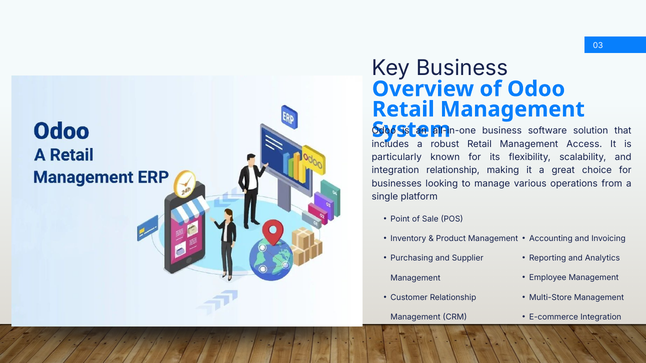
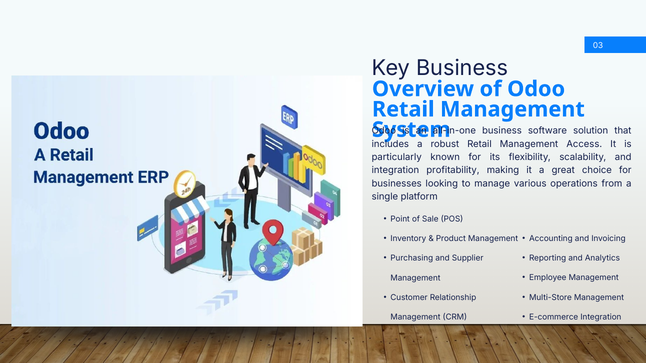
integration relationship: relationship -> profitability (453, 171)
